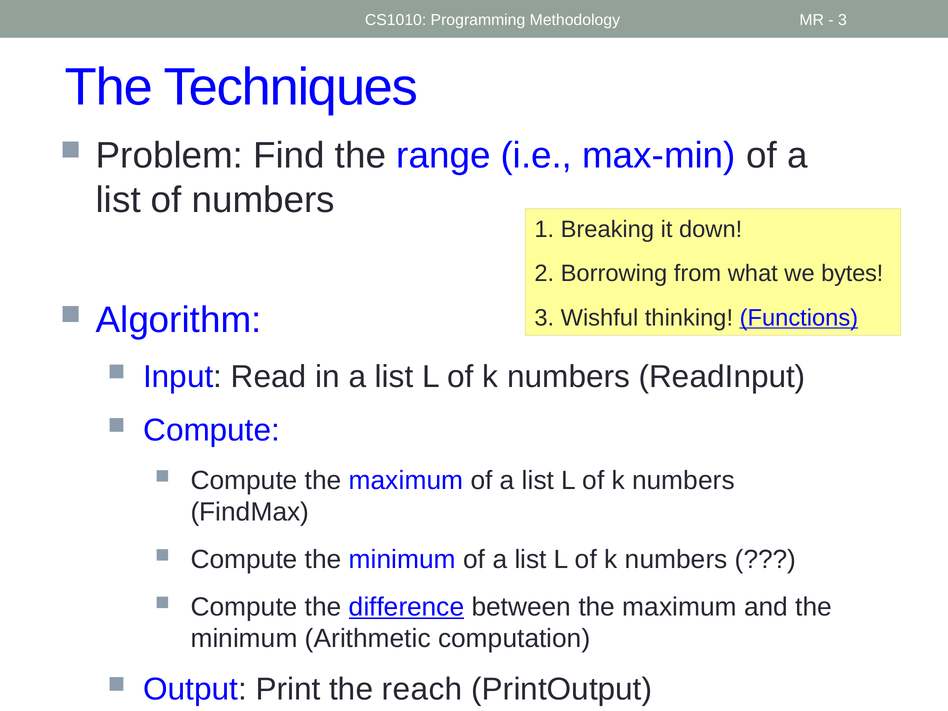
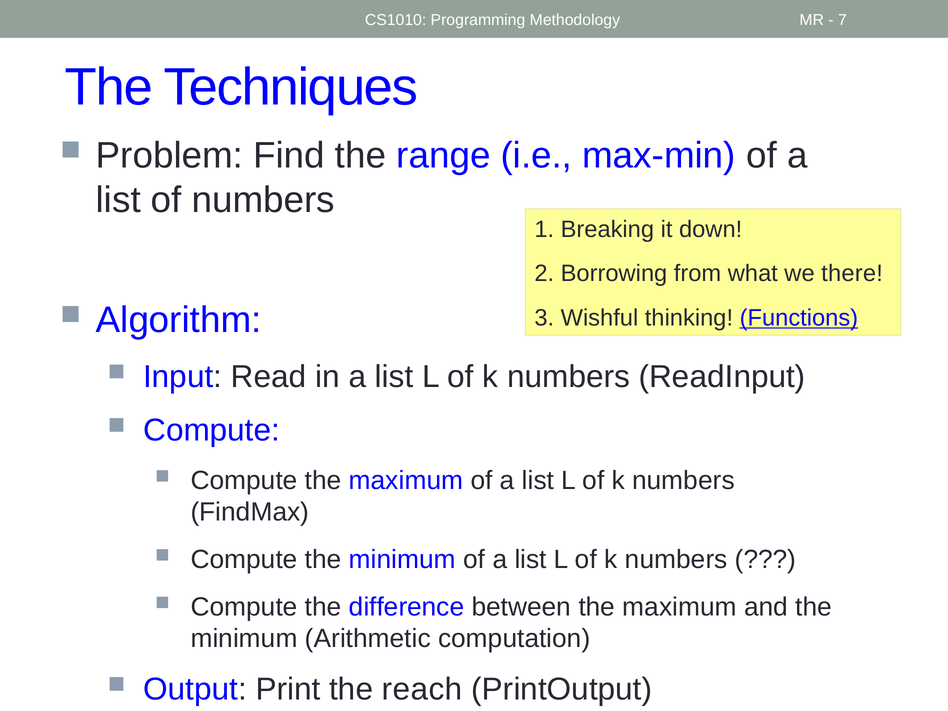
3: 3 -> 7 (842, 20)
bytes: bytes -> there (852, 274)
difference underline: present -> none (407, 607)
